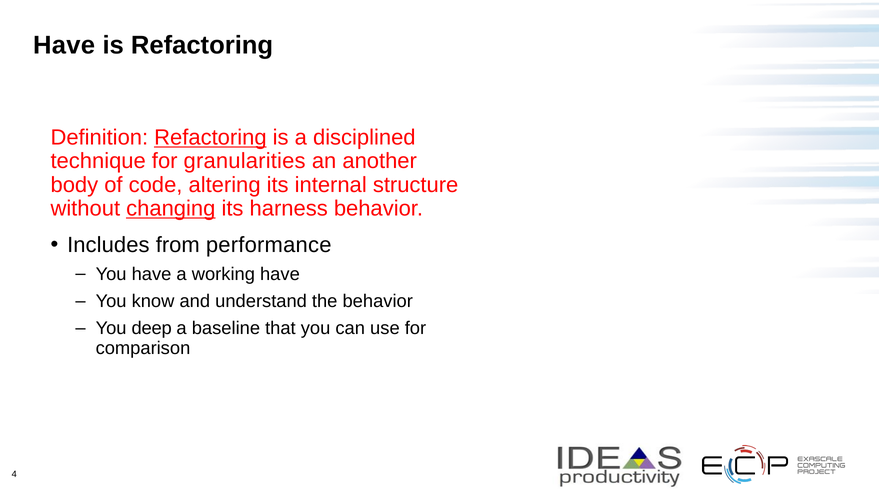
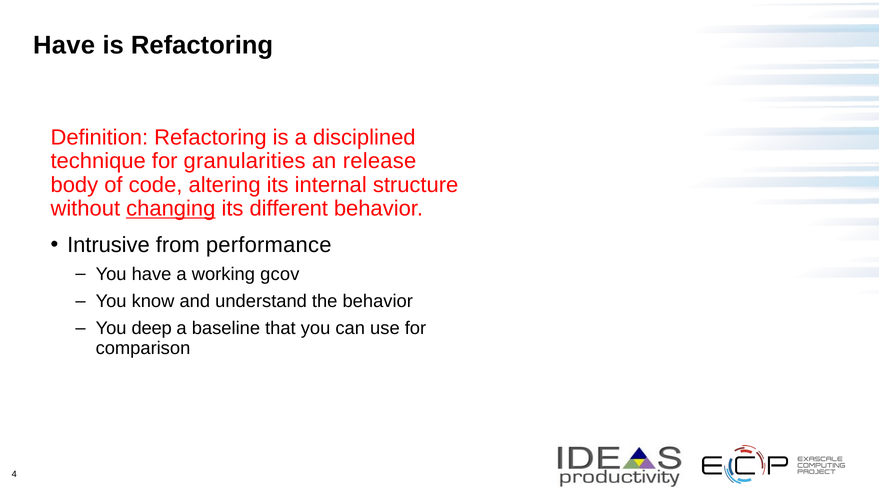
Refactoring underline: present -> none (210, 138)
another: another -> release (380, 161)
harness: harness -> different (289, 209)
Includes: Includes -> Intrusive (108, 245)
working have: have -> gcov (280, 274)
